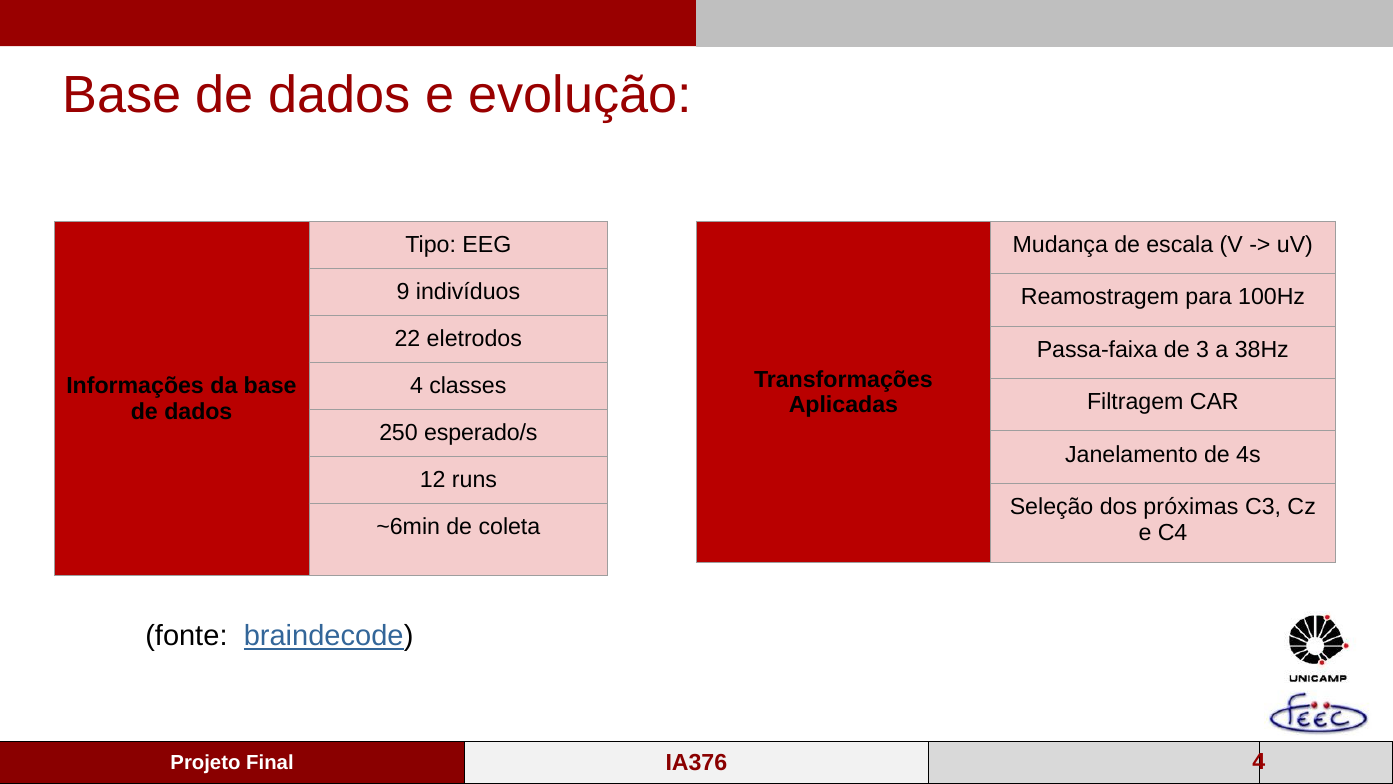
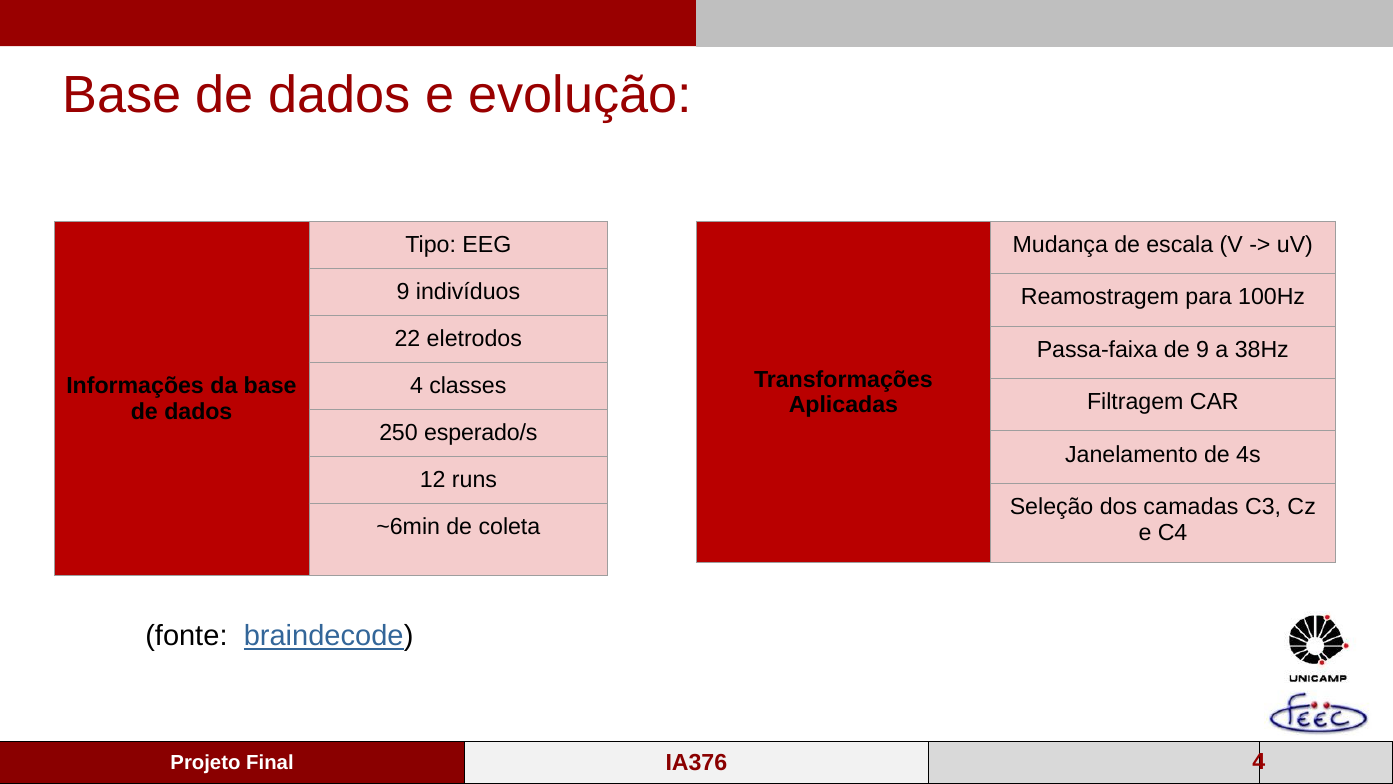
de 3: 3 -> 9 (1203, 349)
próximas: próximas -> camadas (1191, 506)
